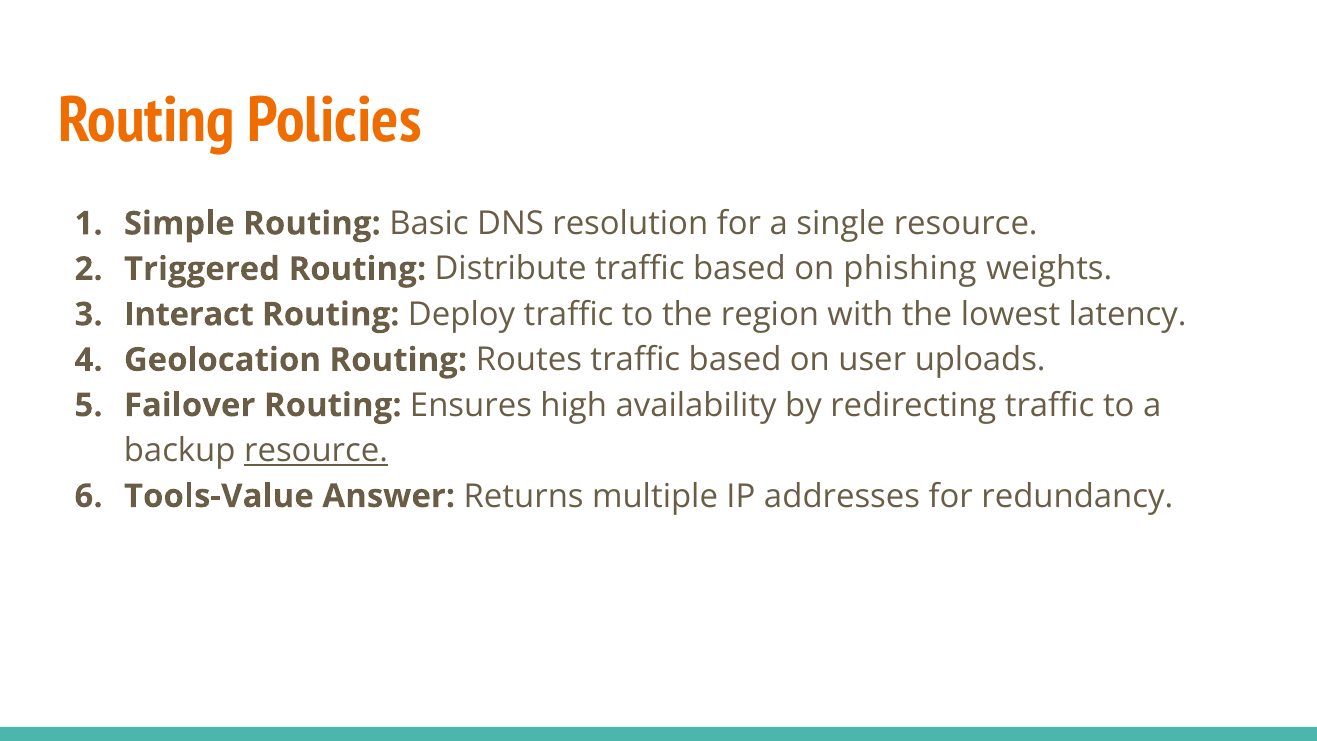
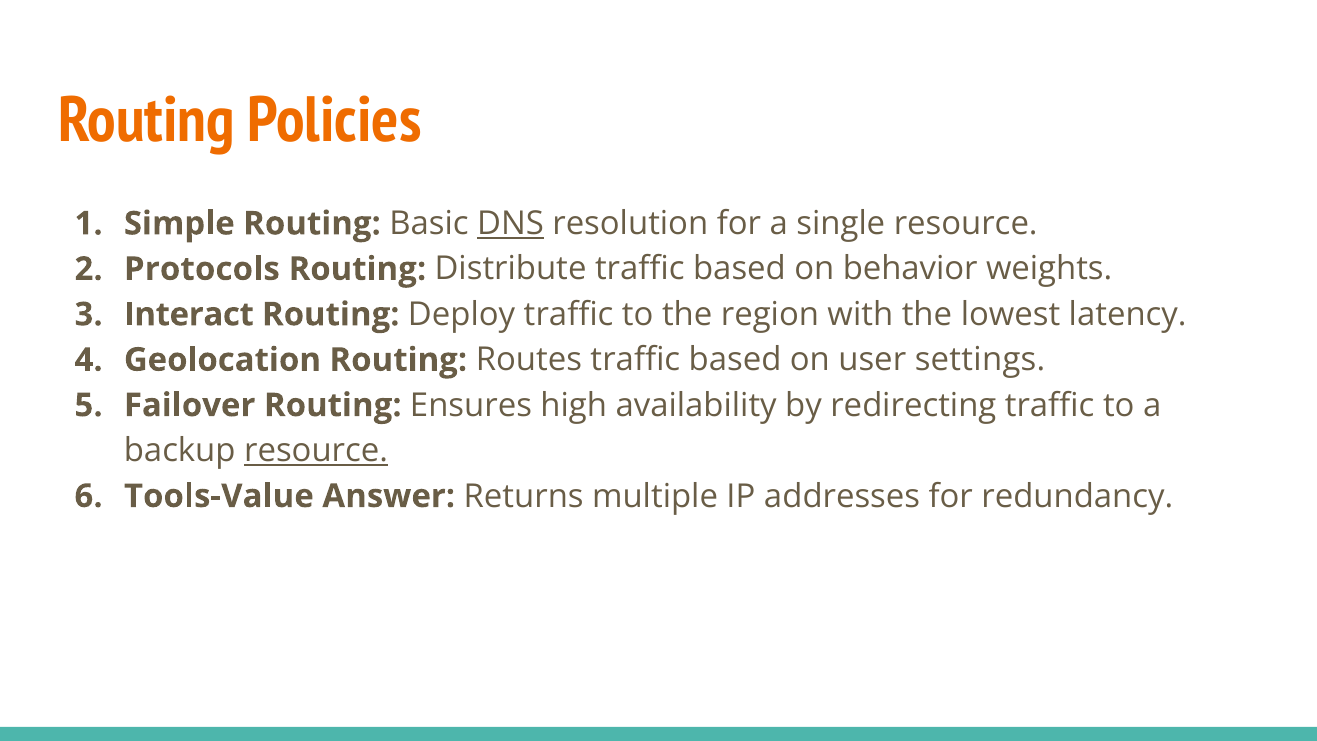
DNS underline: none -> present (511, 224)
Triggered: Triggered -> Protocols (202, 269)
phishing: phishing -> behavior (910, 269)
uploads: uploads -> settings (980, 360)
